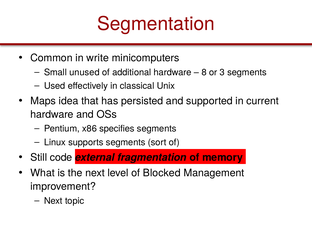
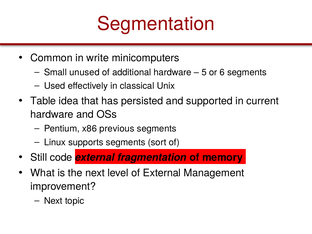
8: 8 -> 5 (204, 72)
3: 3 -> 6 (222, 72)
Maps: Maps -> Table (43, 101)
specifies: specifies -> previous (117, 129)
of Blocked: Blocked -> External (162, 173)
